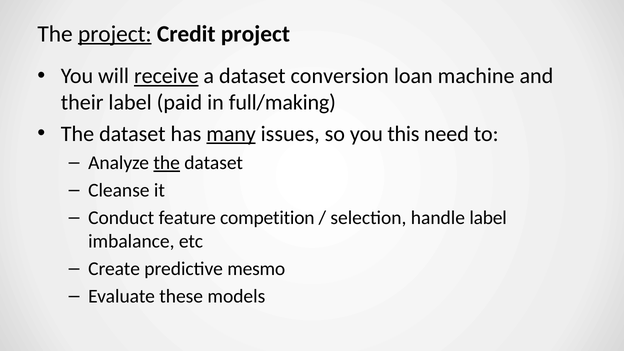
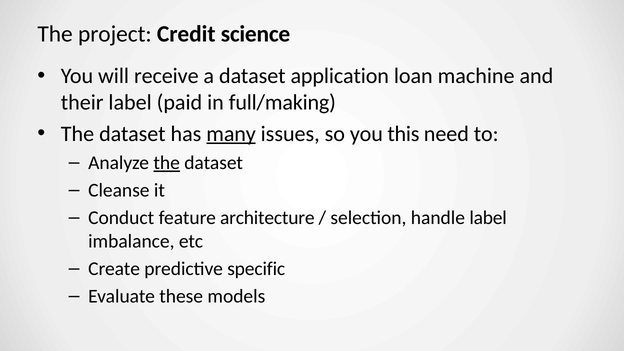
project underline: present -> none (115, 34)
Credit project: project -> science (256, 34)
receive underline: present -> none (166, 76)
conversion: conversion -> application (340, 76)
competition: competition -> architecture (267, 218)
mesmo: mesmo -> specific (256, 269)
